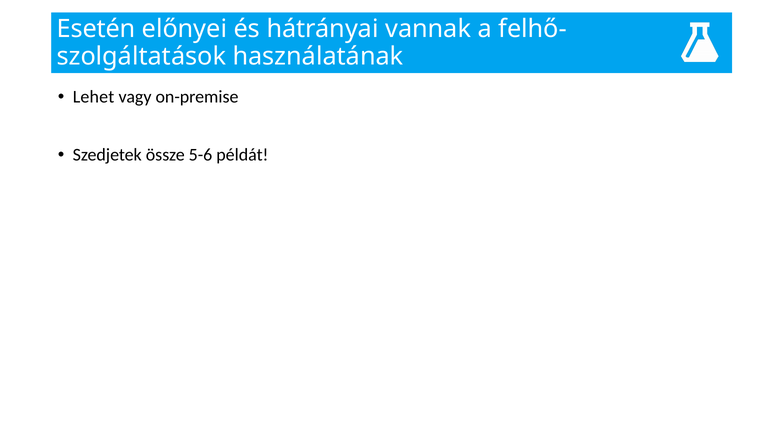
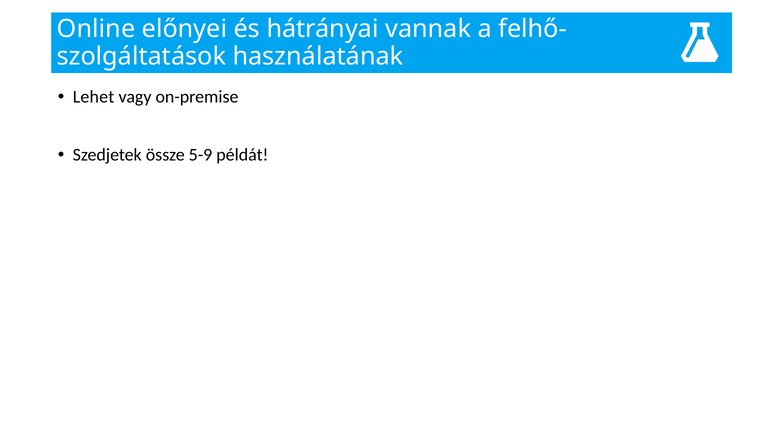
Esetén: Esetén -> Online (96, 29)
5-6: 5-6 -> 5-9 (200, 155)
